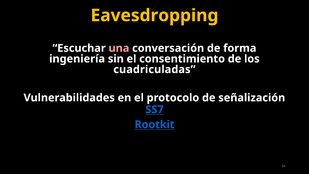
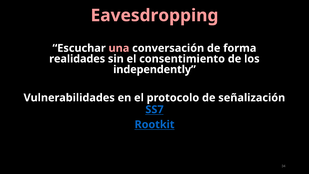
Eavesdropping colour: yellow -> pink (154, 15)
ingeniería: ingeniería -> realidades (77, 59)
cuadriculadas: cuadriculadas -> independently (155, 69)
